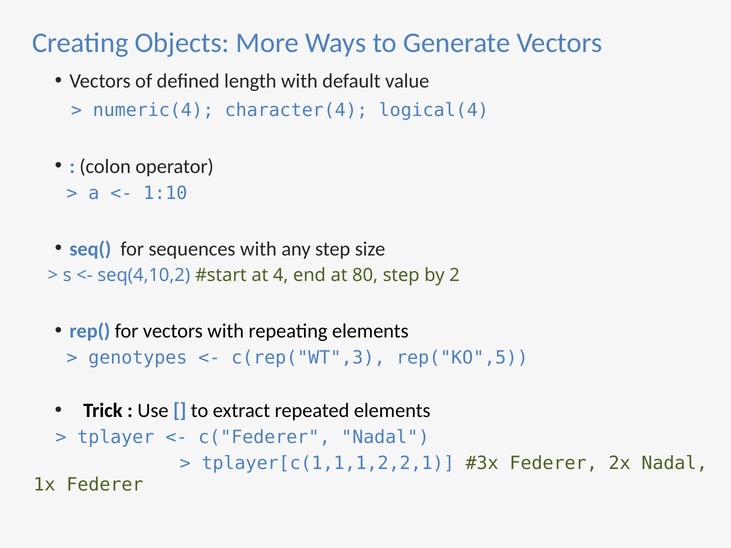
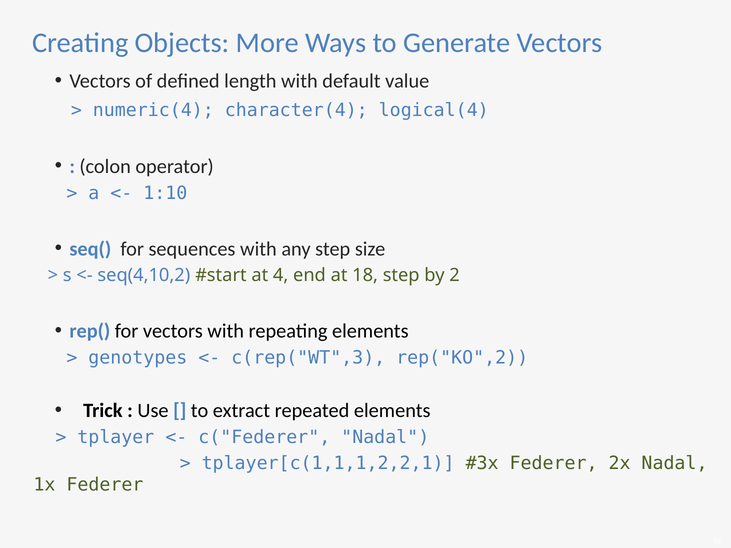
80: 80 -> 18 (365, 276)
rep("KO",5: rep("KO",5 -> rep("KO",2 (462, 358)
